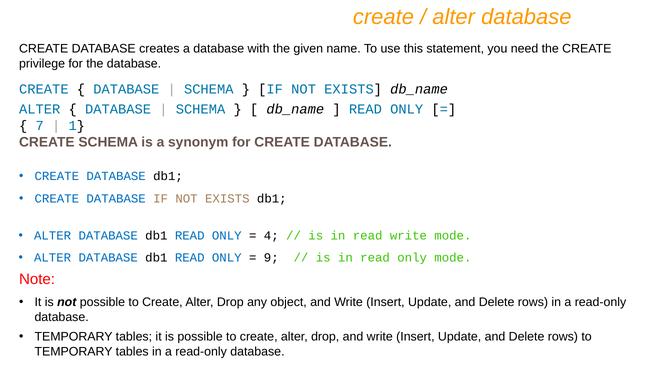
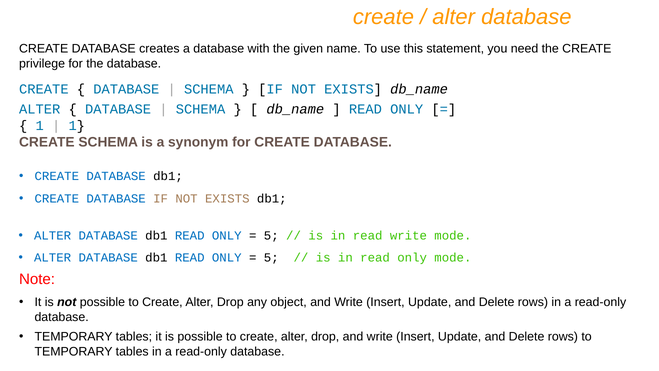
7: 7 -> 1 (40, 125)
4: 4 -> 5 (271, 235)
9: 9 -> 5 (271, 258)
